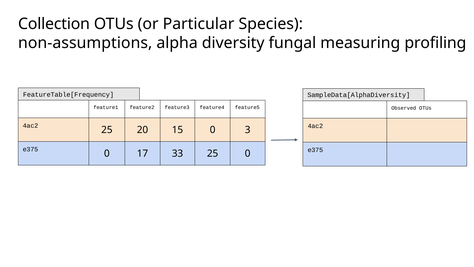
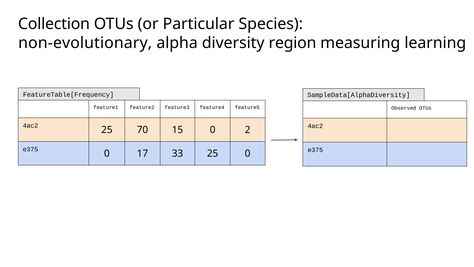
non-assumptions: non-assumptions -> non-evolutionary (85, 43)
fungal: fungal -> region (293, 43)
profiling: profiling -> learning (435, 43)
20: 20 -> 70 (142, 130)
3: 3 -> 2 (248, 130)
